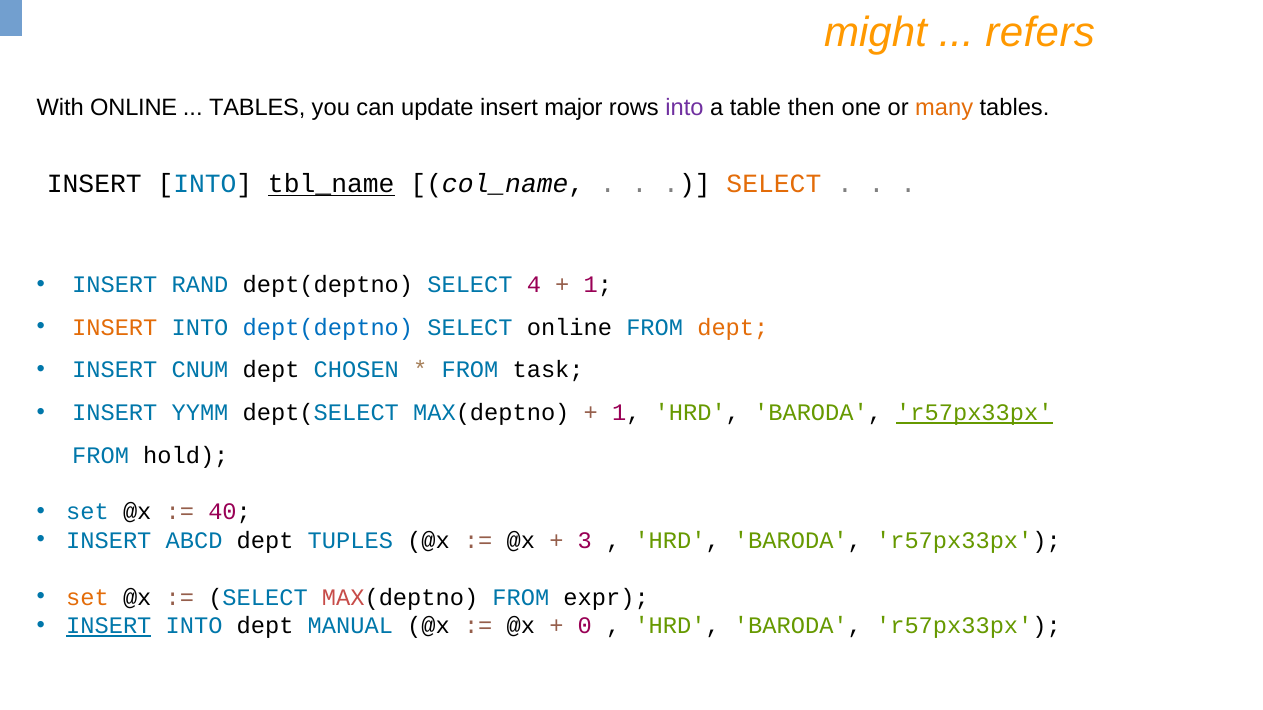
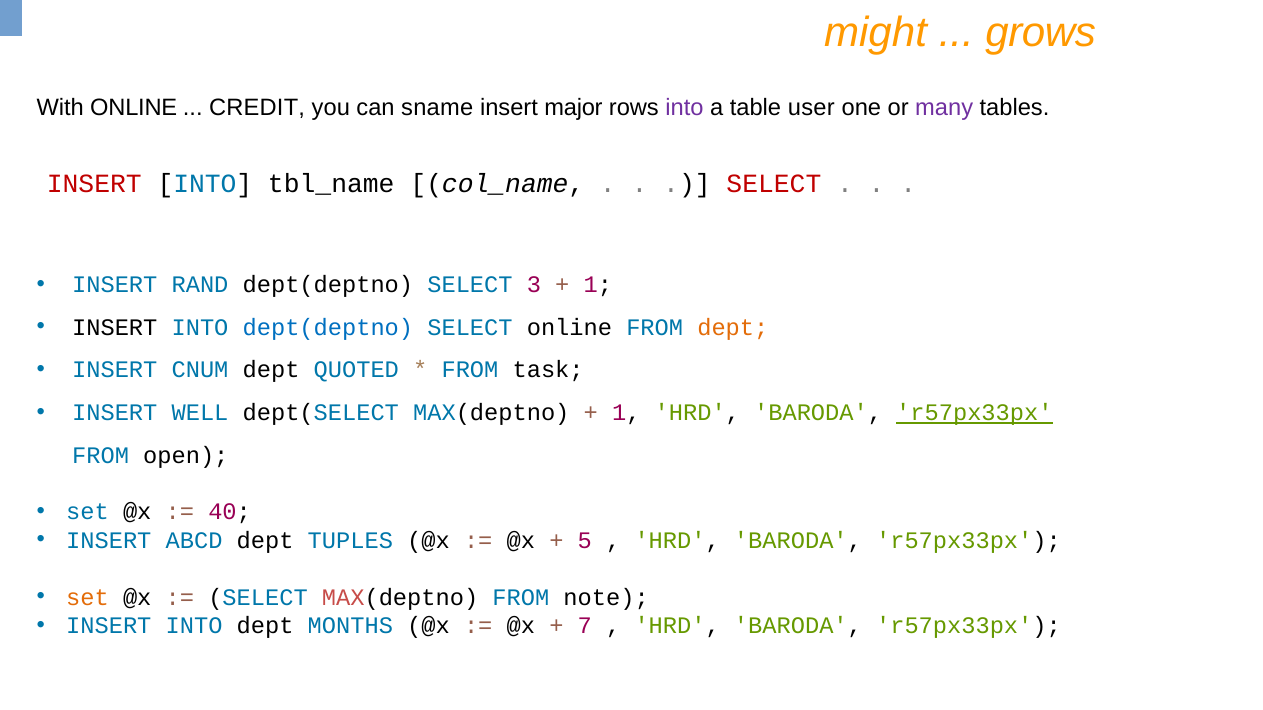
refers: refers -> grows (1041, 33)
TABLES: TABLES -> CREDIT (257, 107)
update: update -> sname (437, 107)
then: then -> user (811, 107)
many colour: orange -> purple (944, 107)
INSERT colour: black -> red (94, 184)
tbl_name underline: present -> none (331, 184)
SELECT colour: orange -> red (774, 184)
4: 4 -> 3 (534, 285)
INSERT colour: orange -> black (115, 328)
CHOSEN: CHOSEN -> QUOTED (356, 370)
YYMM: YYMM -> WELL (200, 413)
hold: hold -> open (186, 456)
3: 3 -> 5 (585, 541)
expr: expr -> note (606, 598)
INSERT underline: present -> none (109, 626)
MANUAL: MANUAL -> MONTHS (350, 626)
0: 0 -> 7 (585, 626)
